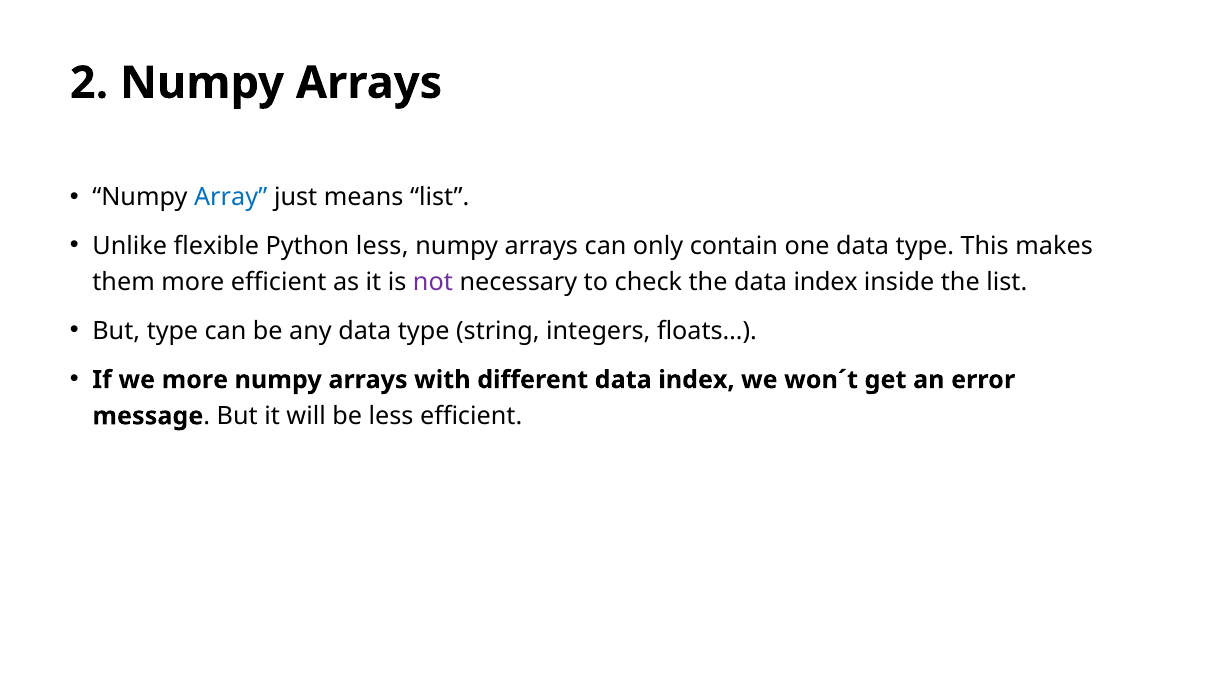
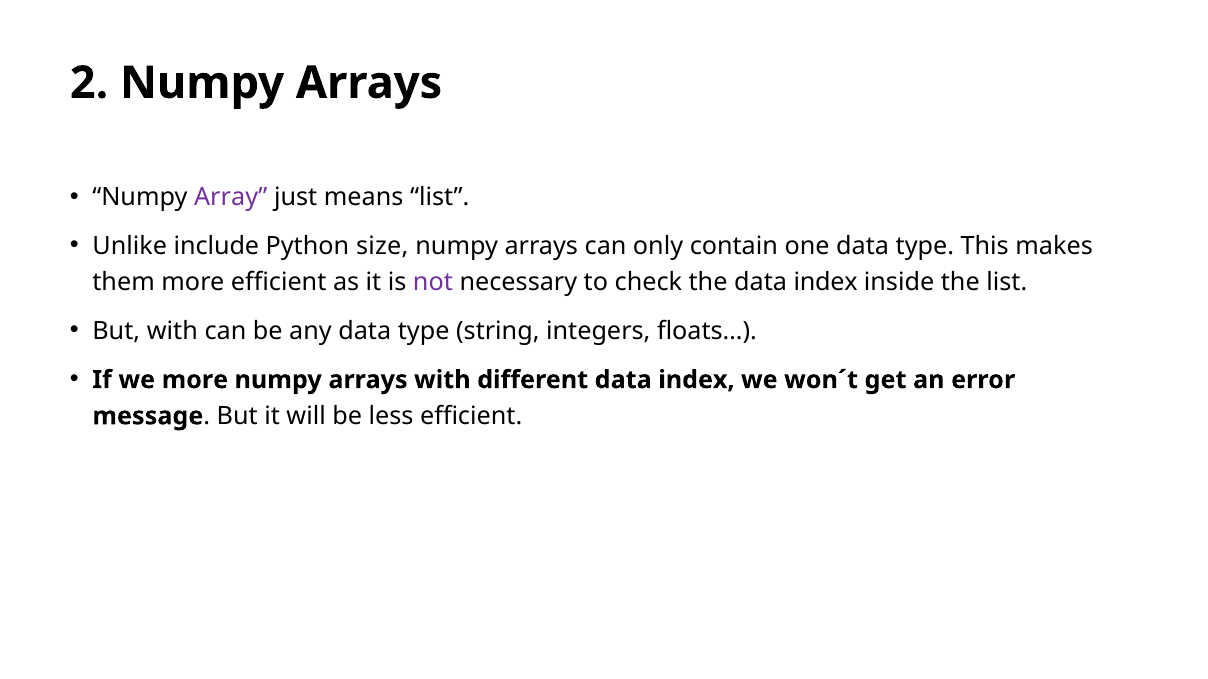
Array colour: blue -> purple (231, 197)
flexible: flexible -> include (216, 246)
Python less: less -> size (382, 246)
But type: type -> with (172, 331)
